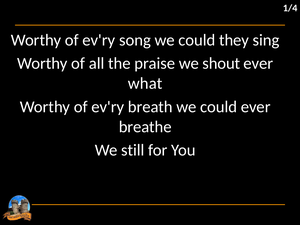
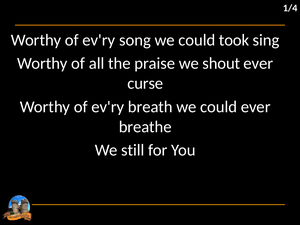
they: they -> took (234, 40)
what: what -> curse (145, 83)
